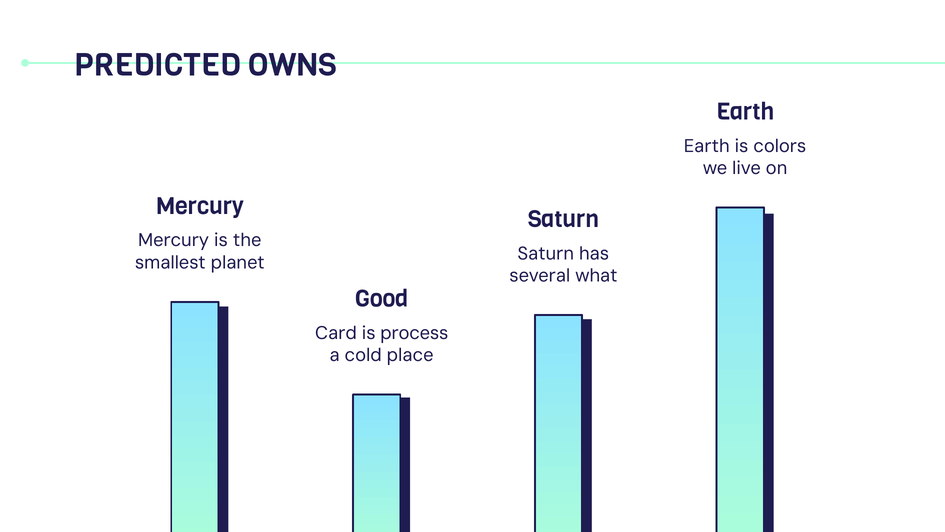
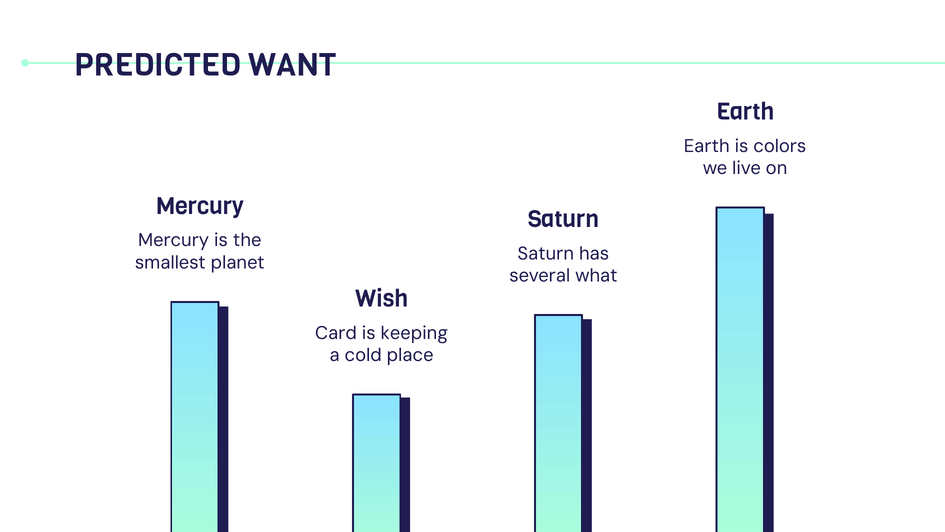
OWNS: OWNS -> WANT (293, 65)
Good: Good -> Wish (382, 299)
process: process -> keeping (414, 333)
